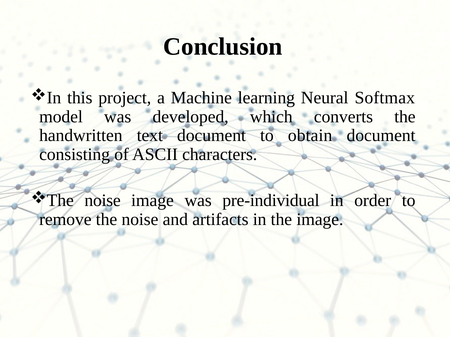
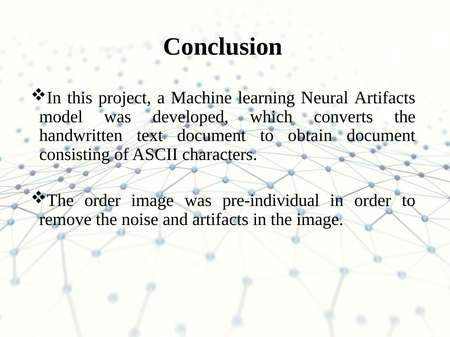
Neural Softmax: Softmax -> Artifacts (385, 98)
noise: noise -> order (103, 201)
